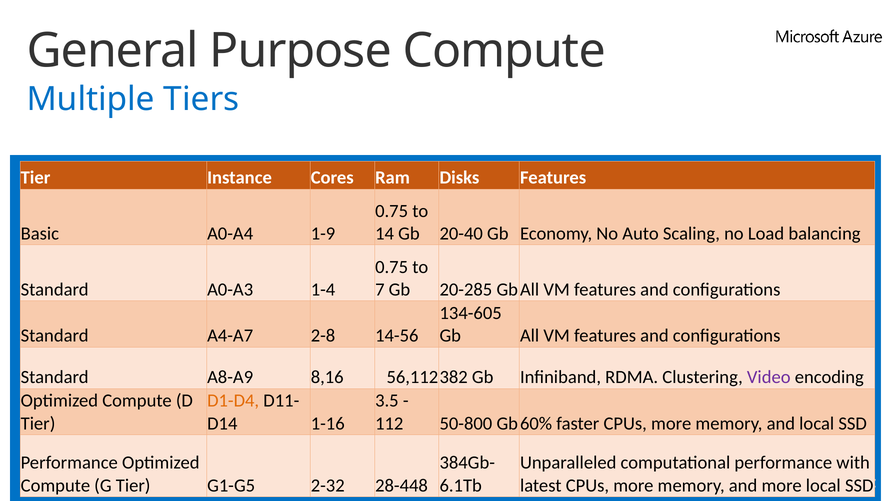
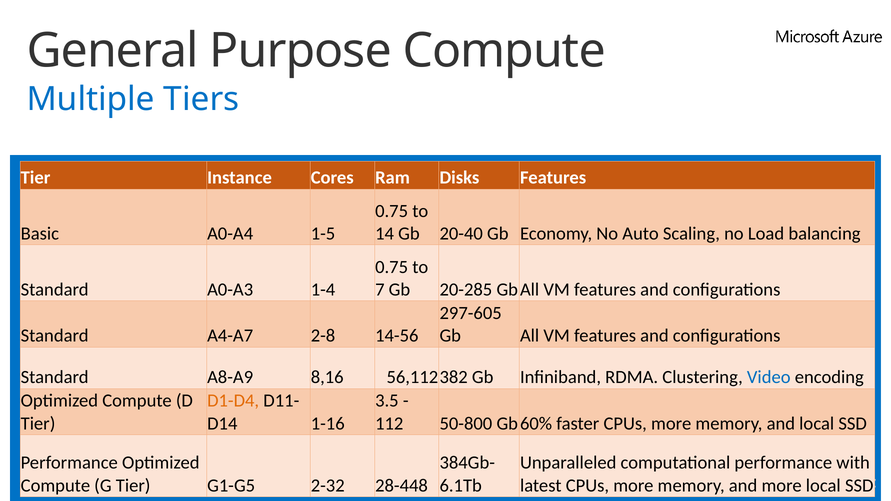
1-9: 1-9 -> 1-5 (323, 234)
134-605: 134-605 -> 297-605 (471, 313)
Video colour: purple -> blue (769, 377)
